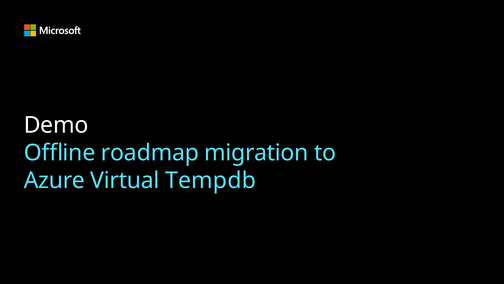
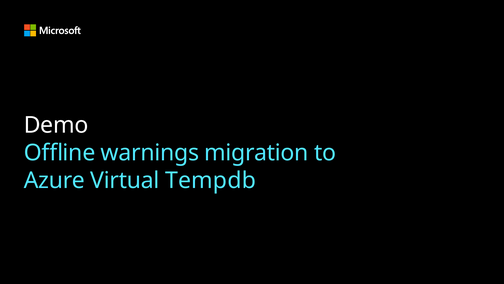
roadmap: roadmap -> warnings (150, 153)
